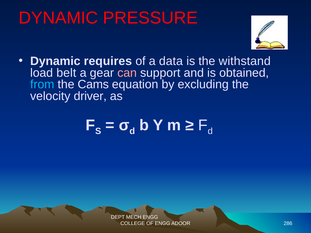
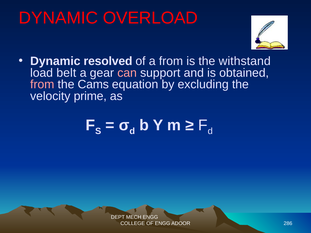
PRESSURE: PRESSURE -> OVERLOAD (150, 18)
requires: requires -> resolved (108, 61)
a data: data -> from (171, 61)
from colour: light blue -> pink (42, 85)
driver: driver -> prime (90, 96)
